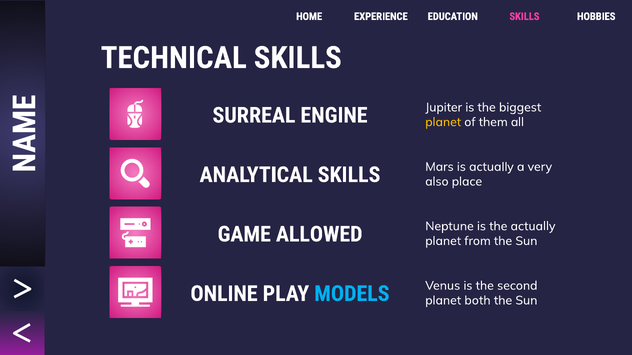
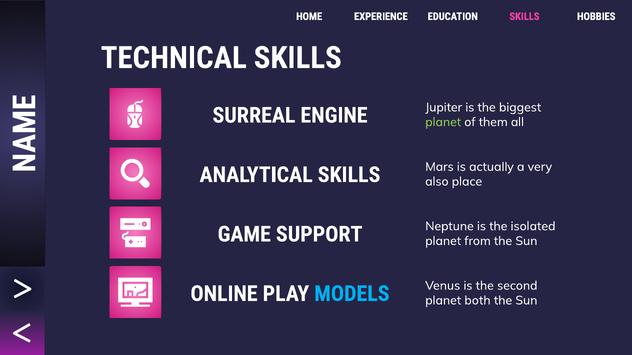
planet colour: yellow -> light green (443, 122)
the actually: actually -> isolated (533, 227)
ALLOWED: ALLOWED -> SUPPORT (319, 235)
